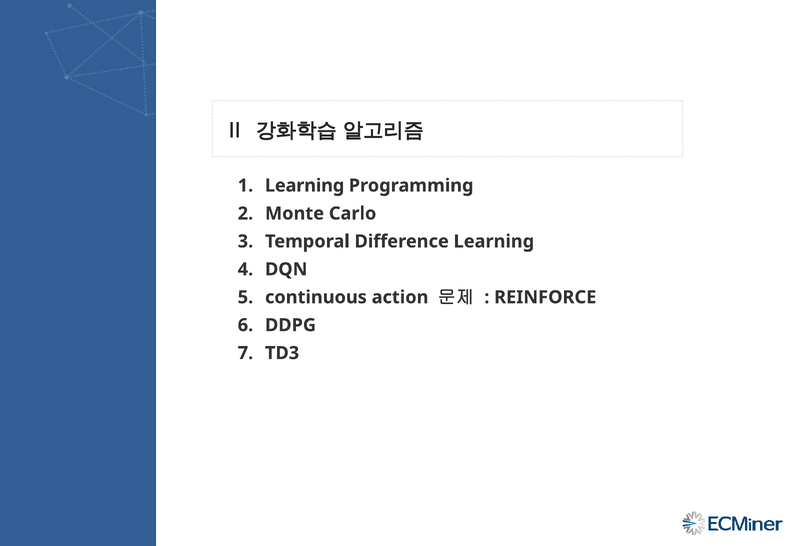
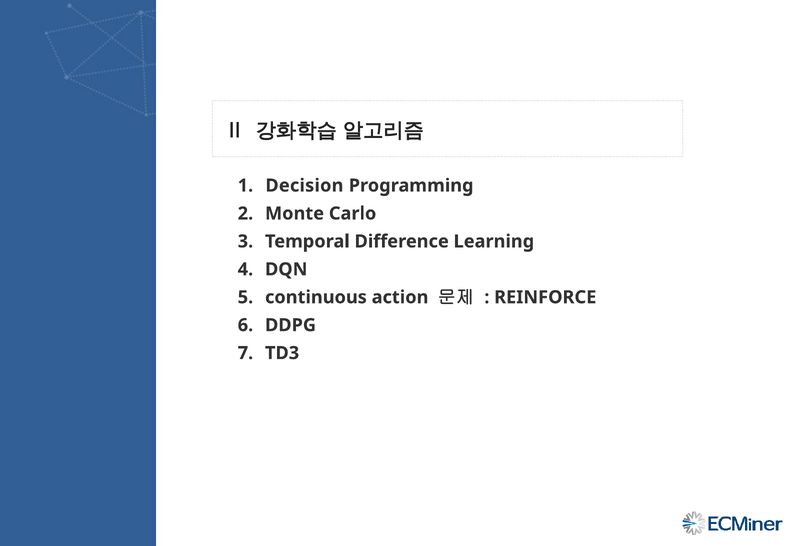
Learning: Learning -> Decision (304, 186)
